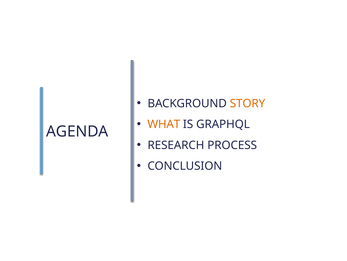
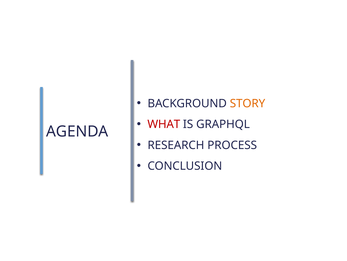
WHAT colour: orange -> red (164, 124)
